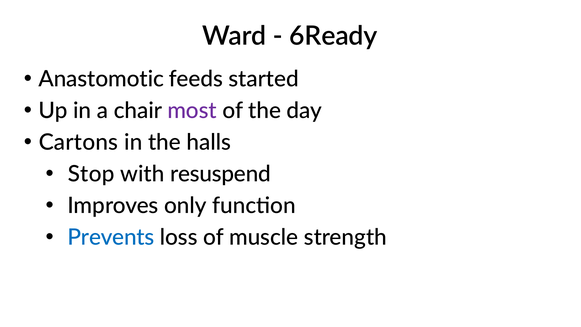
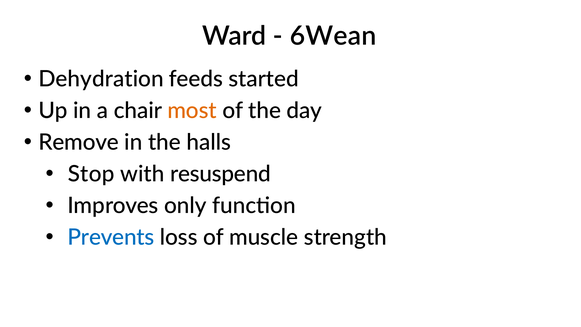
6Ready: 6Ready -> 6Wean (333, 36)
Anastomotic: Anastomotic -> Dehydration (101, 79)
most colour: purple -> orange (192, 111)
Cartons: Cartons -> Remove (79, 142)
